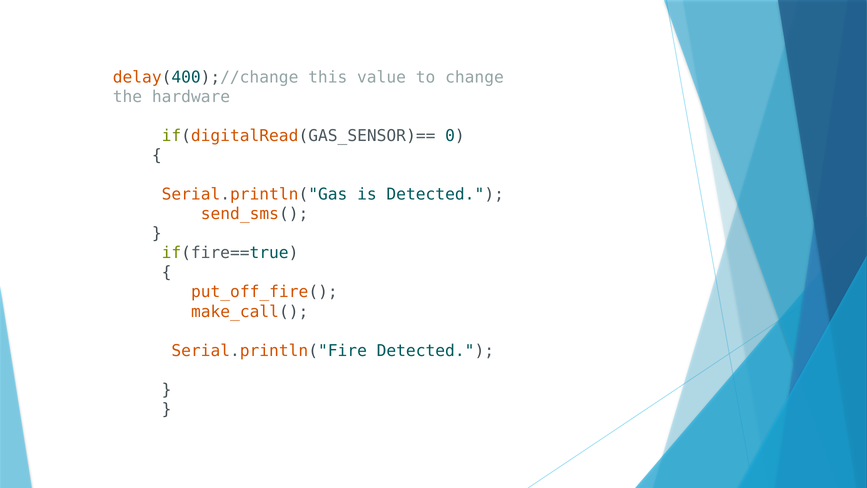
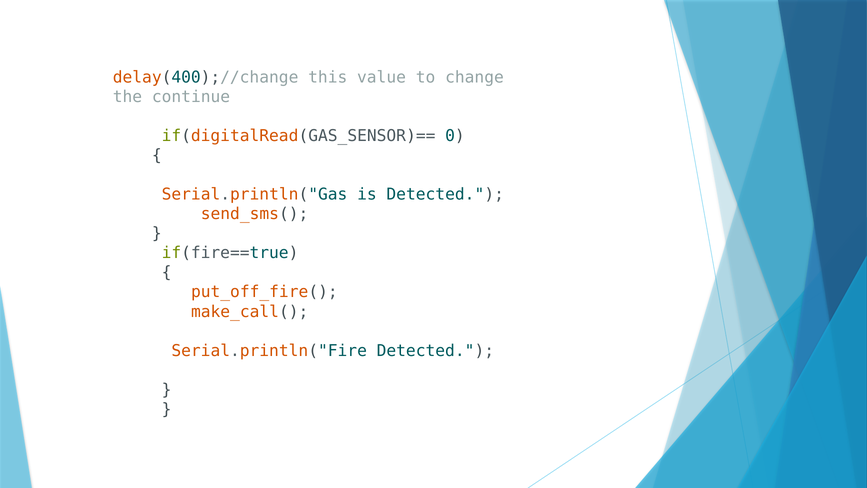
hardware: hardware -> continue (191, 97)
